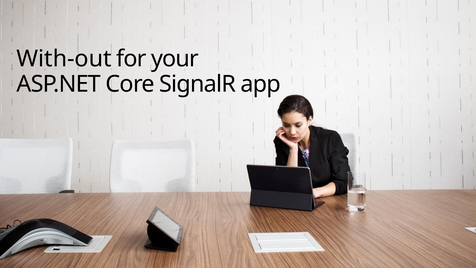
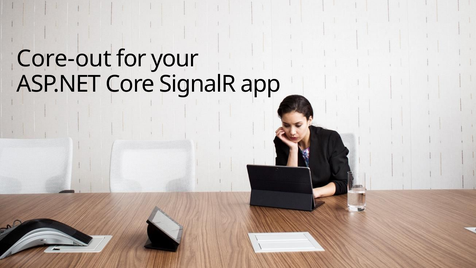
With-out: With-out -> Core-out (64, 59)
